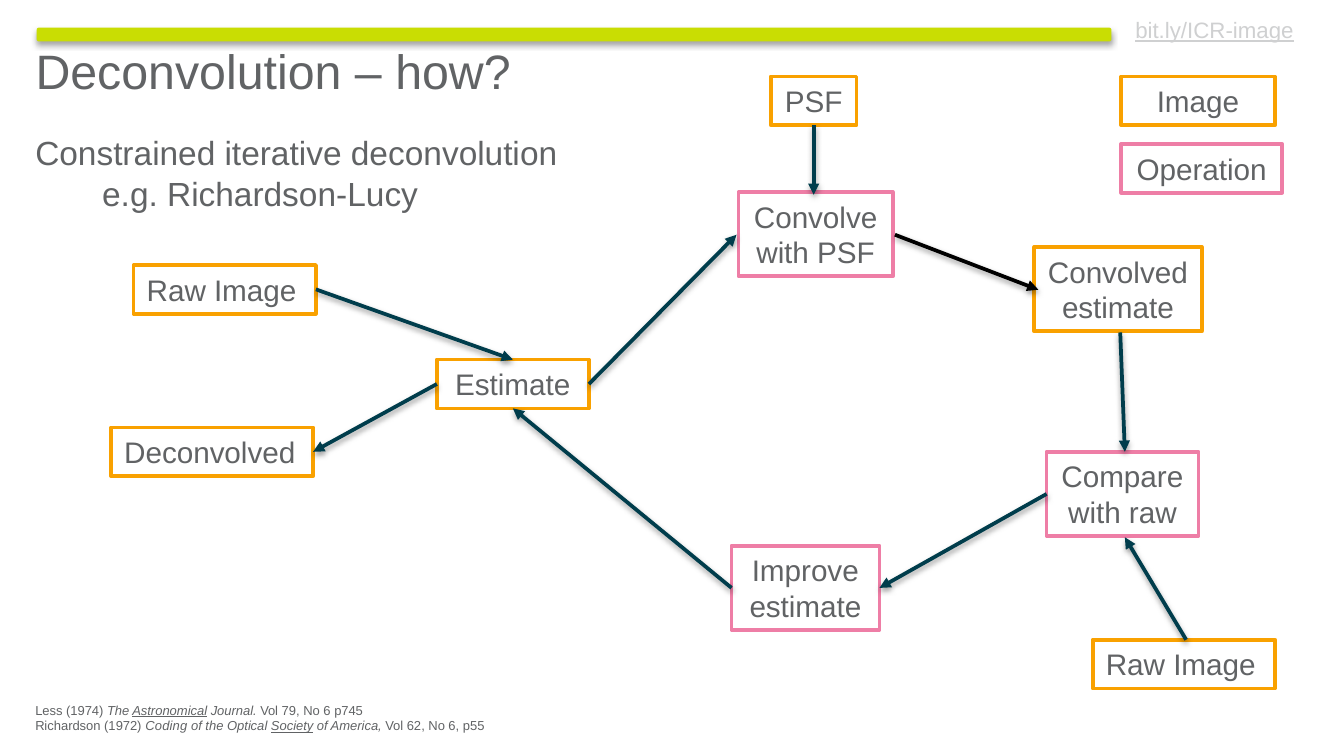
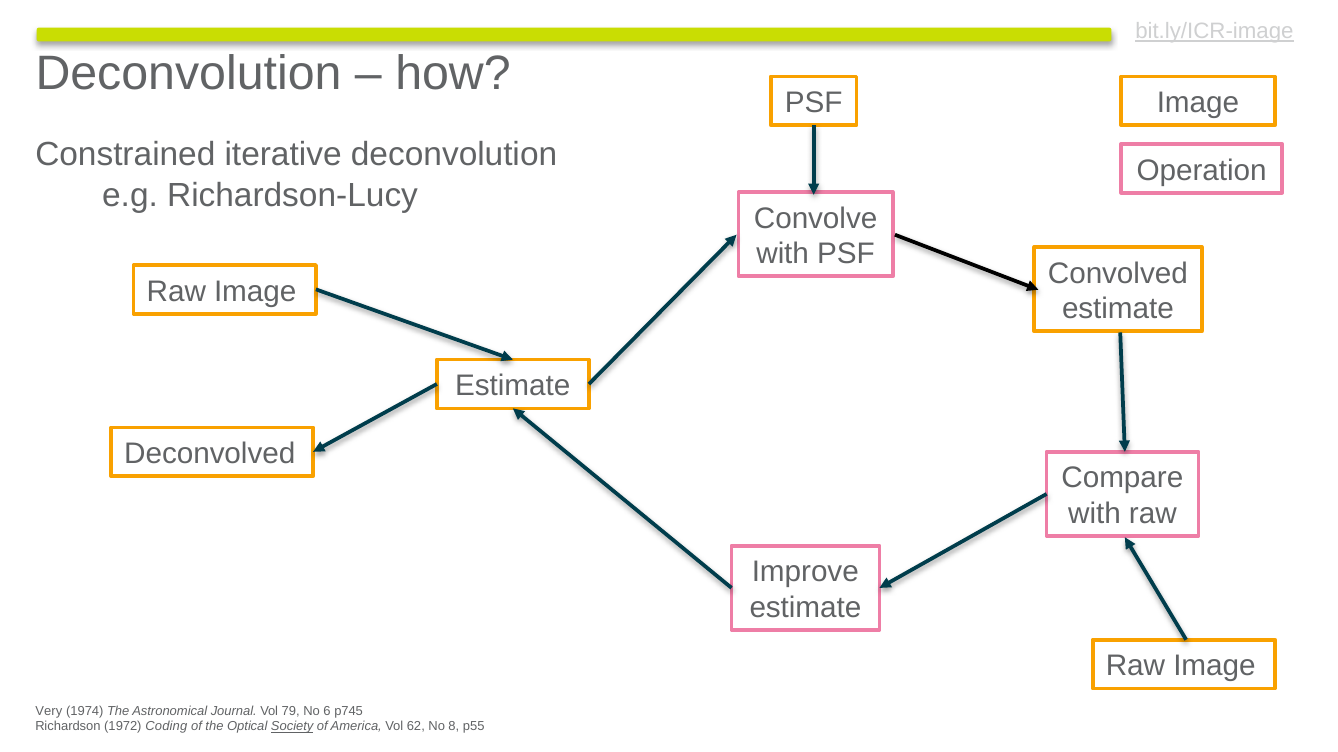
Less: Less -> Very (49, 711)
Astronomical underline: present -> none (170, 711)
62 No 6: 6 -> 8 (454, 727)
